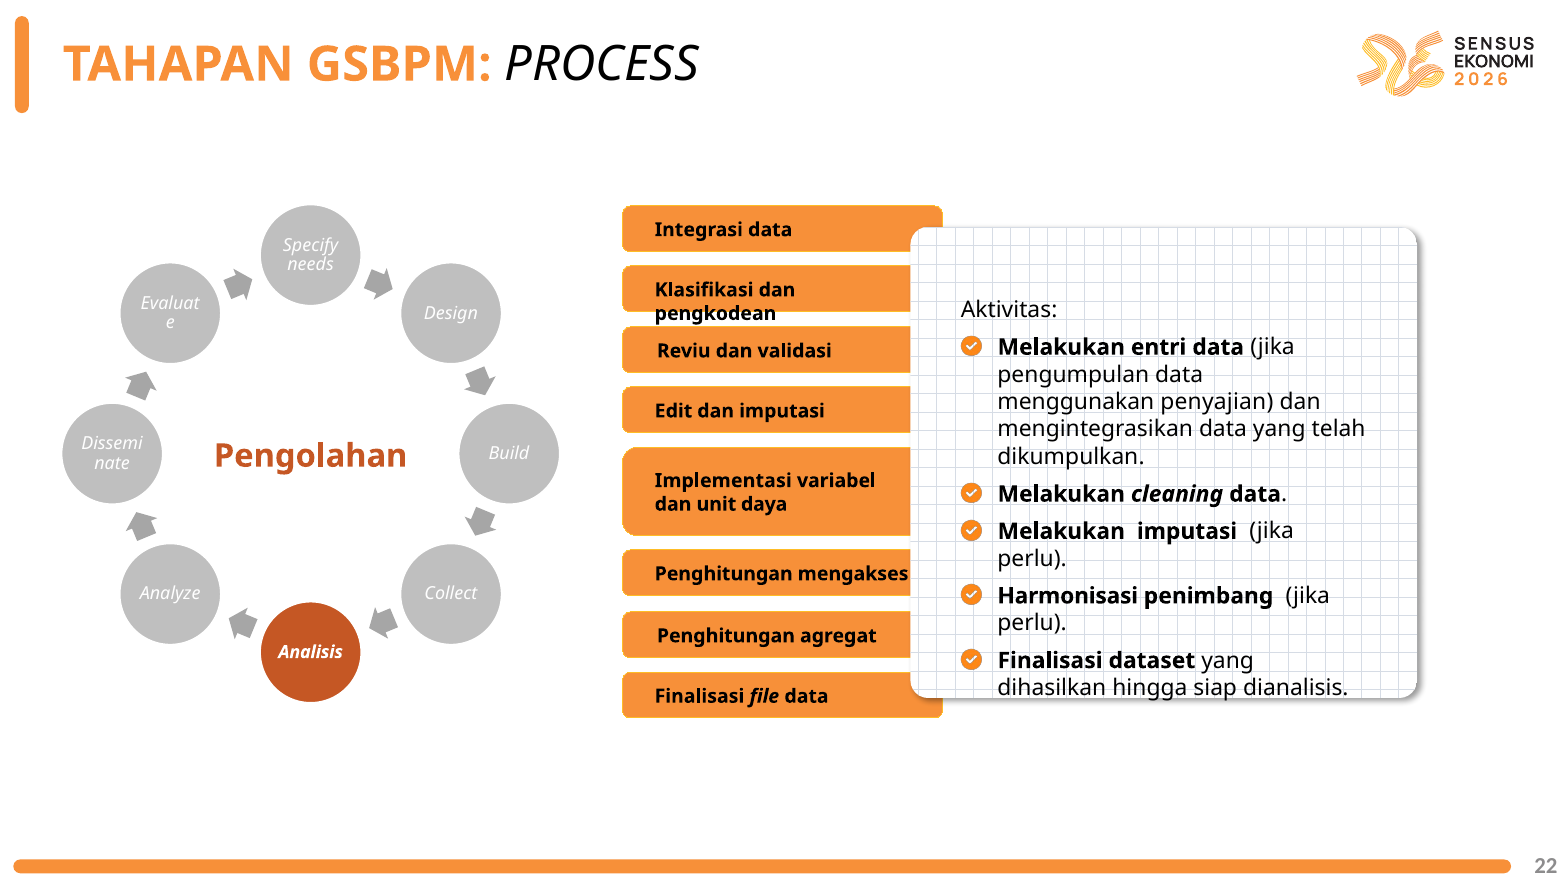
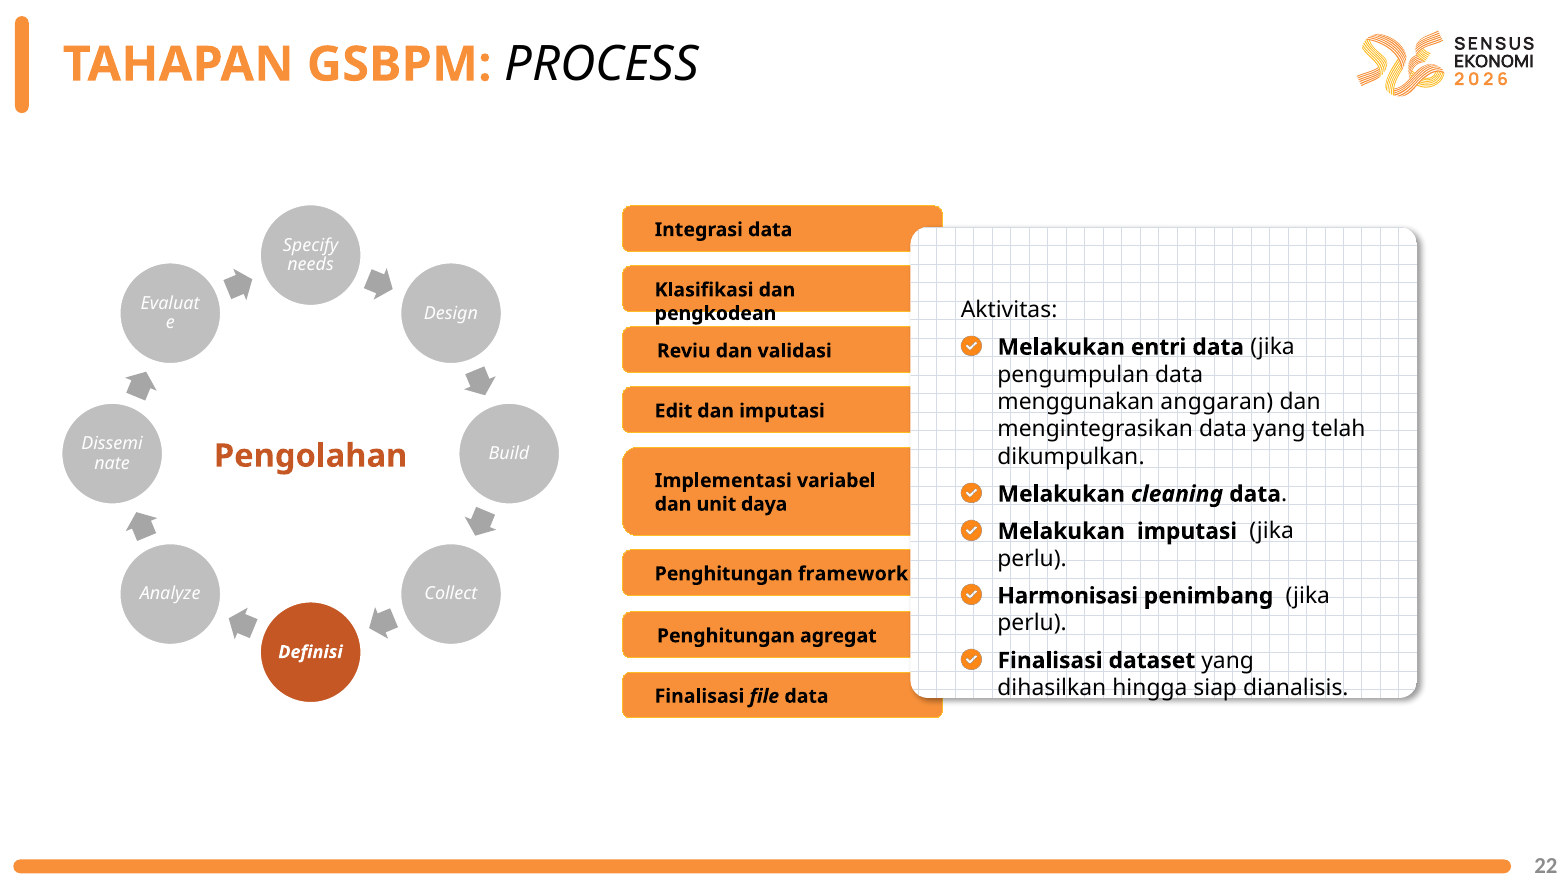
penyajian: penyajian -> anggaran (1217, 402)
mengakses: mengakses -> framework (853, 574)
Analisis: Analisis -> Definisi (311, 652)
